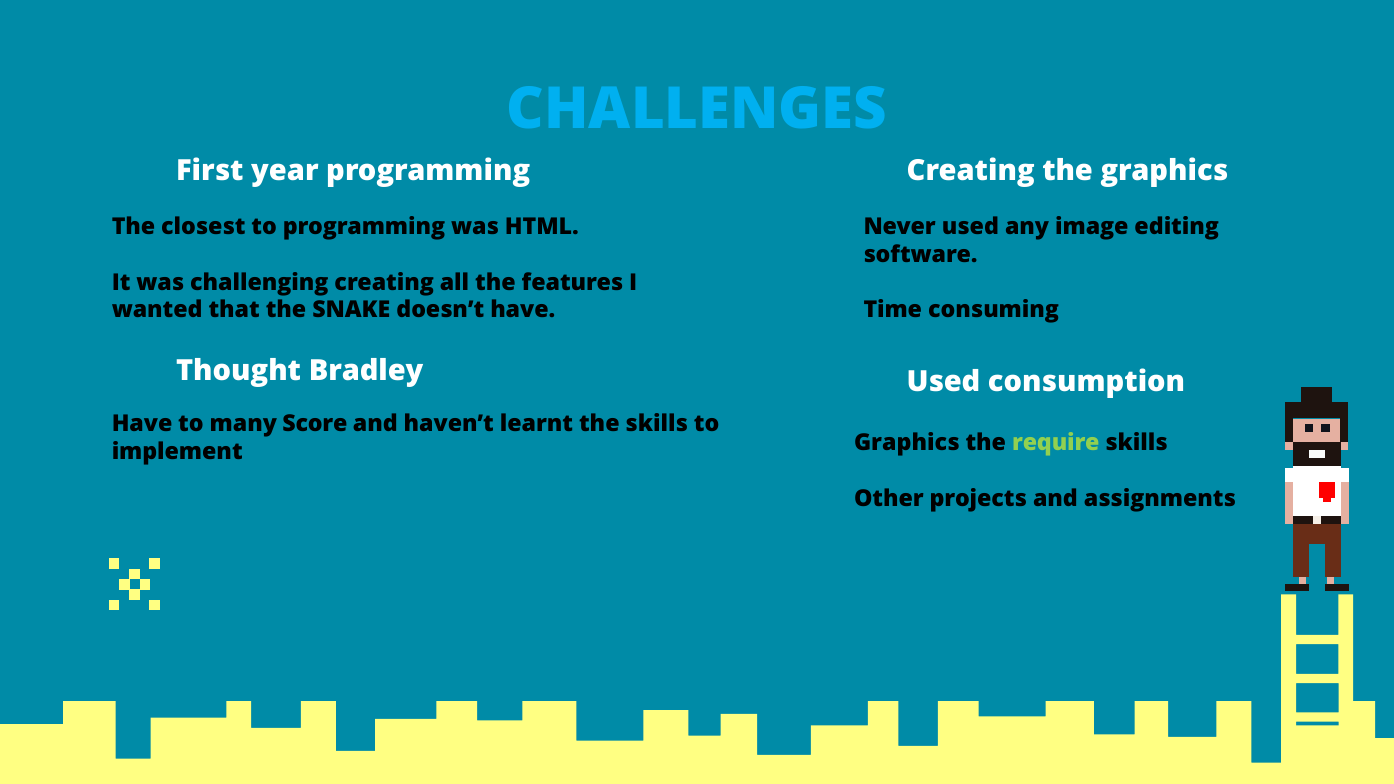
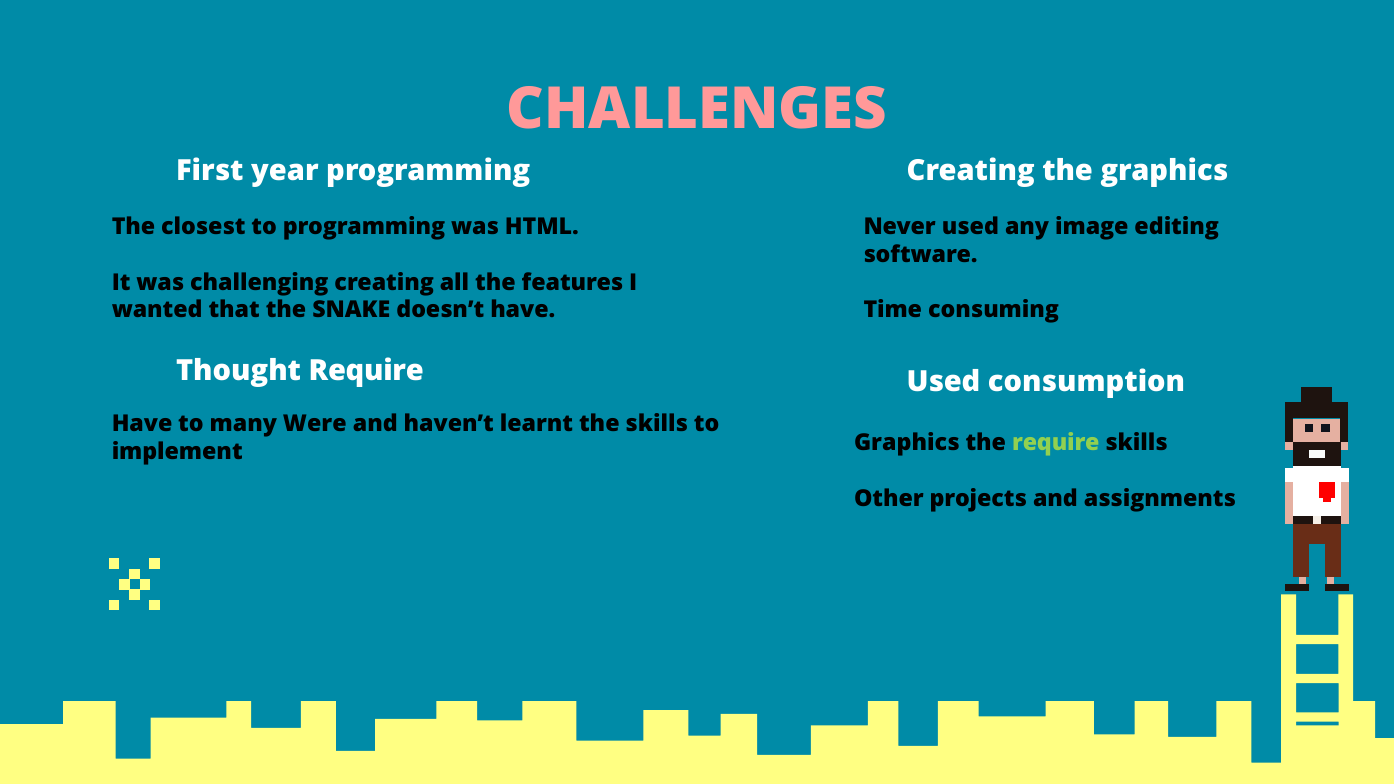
CHALLENGES colour: light blue -> pink (697, 110)
Thought Bradley: Bradley -> Require (366, 371)
Score: Score -> Were (315, 424)
